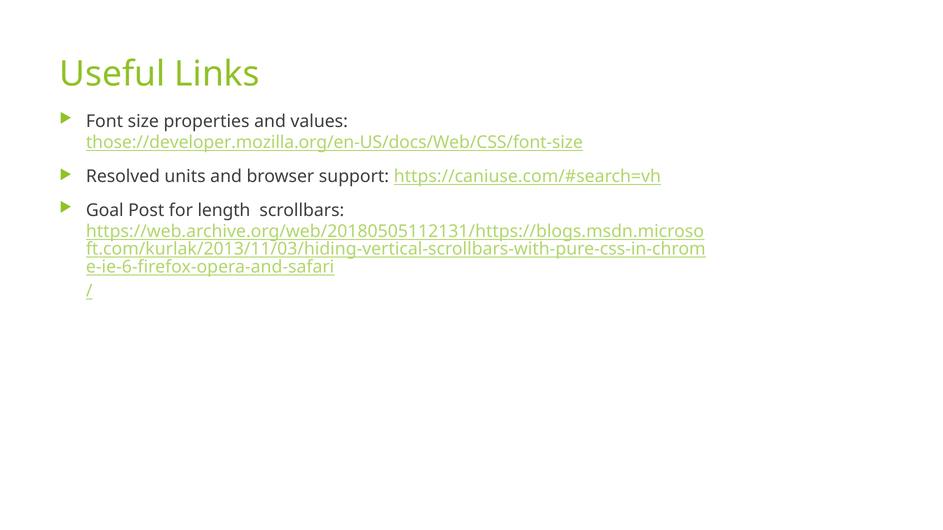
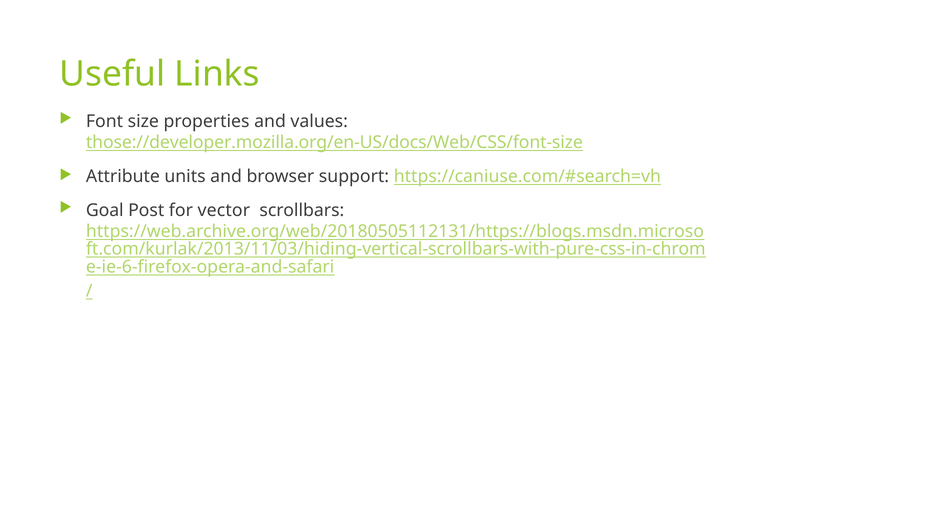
Resolved: Resolved -> Attribute (123, 177)
length: length -> vector (224, 210)
